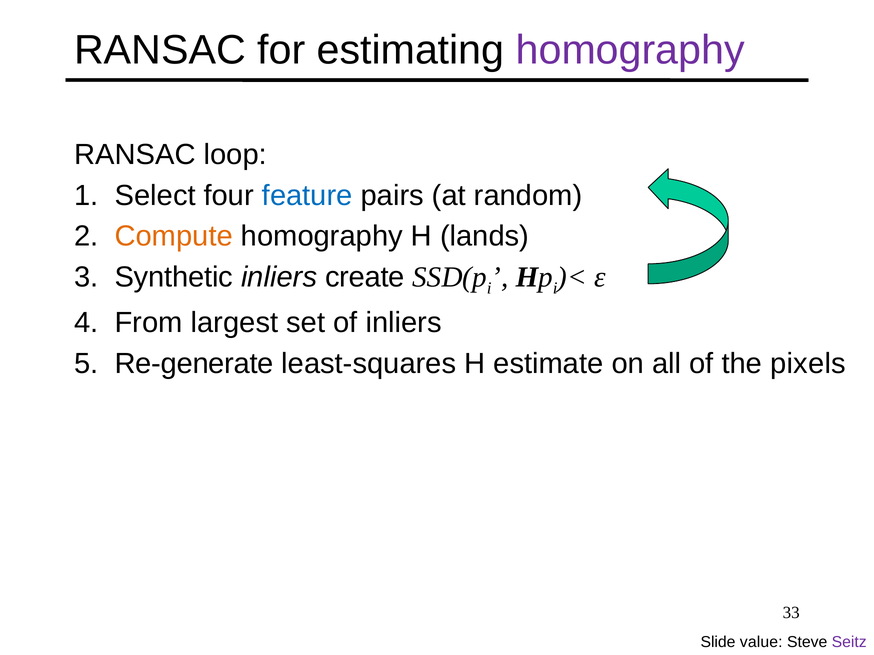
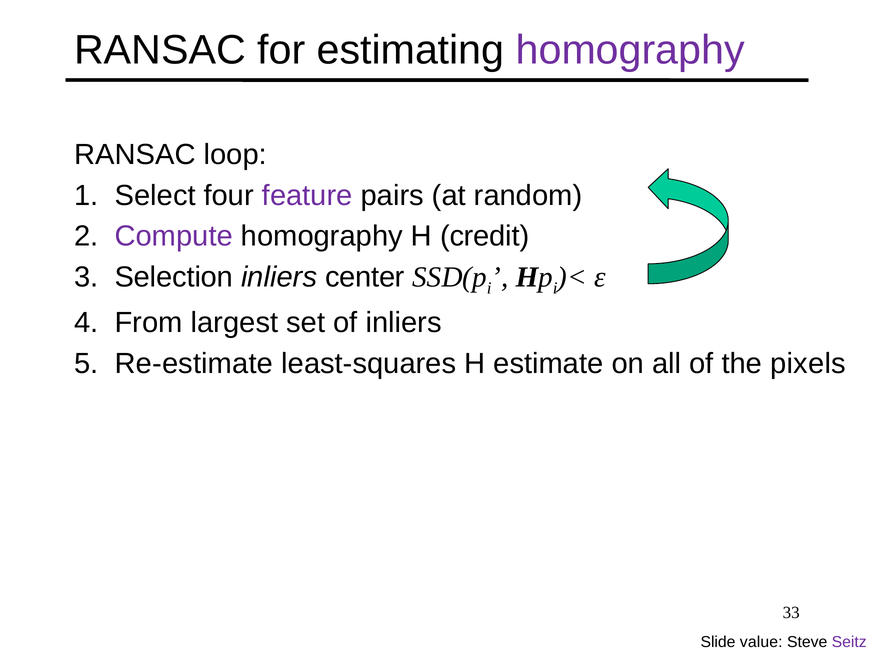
feature colour: blue -> purple (307, 196)
Compute colour: orange -> purple (174, 237)
lands: lands -> credit (485, 237)
Synthetic: Synthetic -> Selection (174, 277)
create: create -> center (365, 277)
Re-generate: Re-generate -> Re-estimate (194, 364)
